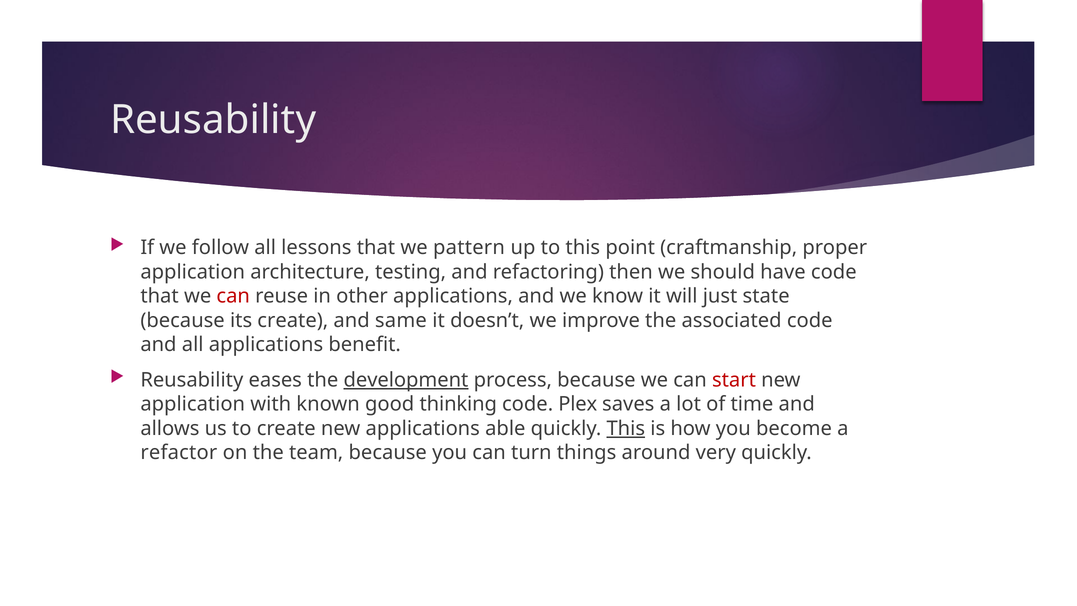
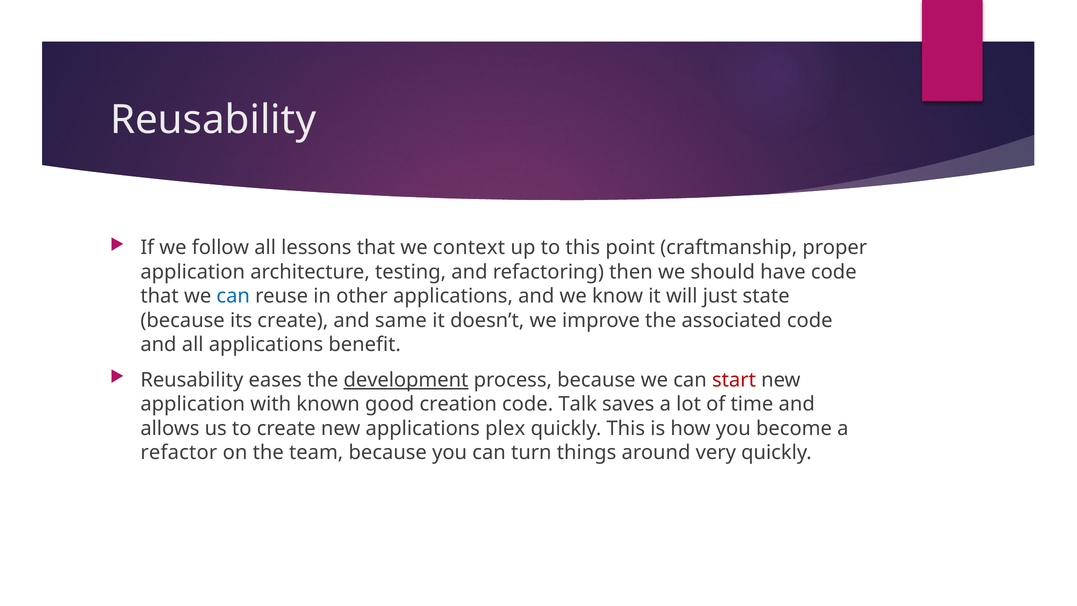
pattern: pattern -> context (469, 248)
can colour: red -> blue (233, 296)
thinking: thinking -> creation (458, 404)
Plex: Plex -> Talk (578, 404)
able: able -> plex (505, 428)
This underline: present -> none (626, 428)
